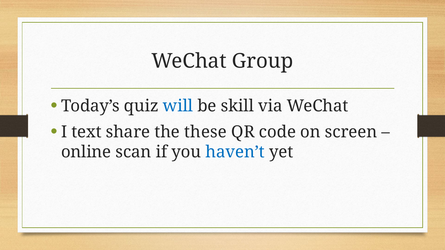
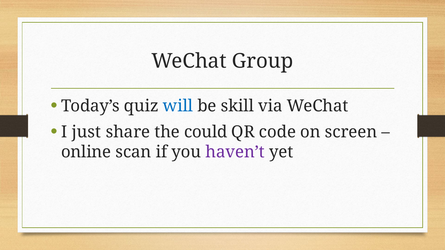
text: text -> just (86, 132)
these: these -> could (206, 132)
haven’t colour: blue -> purple (235, 152)
